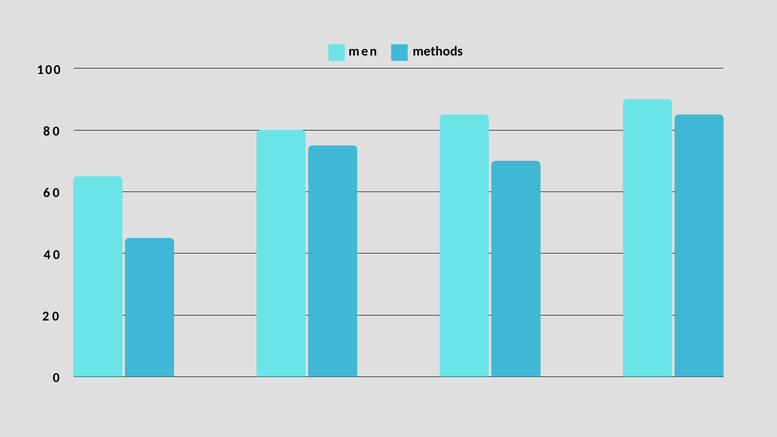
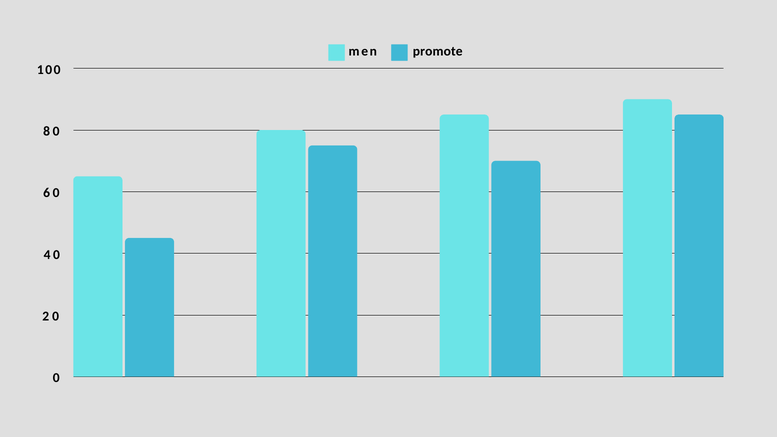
methods: methods -> promote (438, 52)
